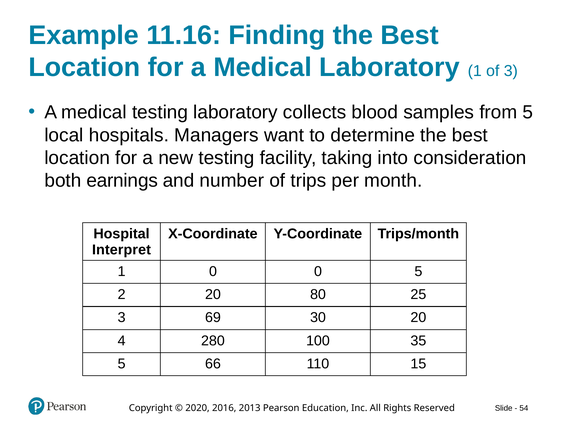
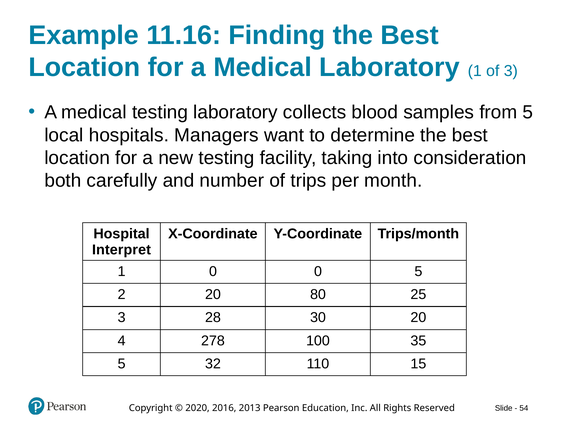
earnings: earnings -> carefully (122, 181)
69: 69 -> 28 (213, 318)
280: 280 -> 278 (213, 341)
66: 66 -> 32 (213, 364)
